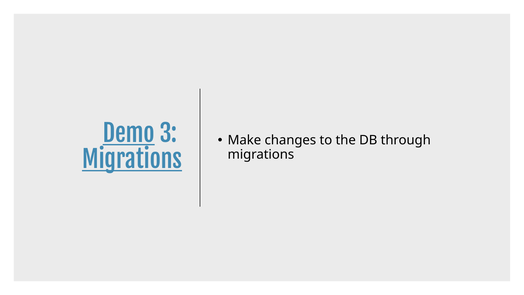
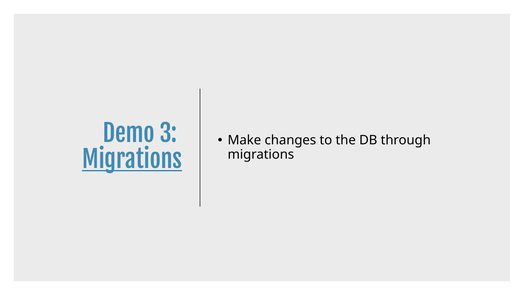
Demo underline: present -> none (129, 134)
